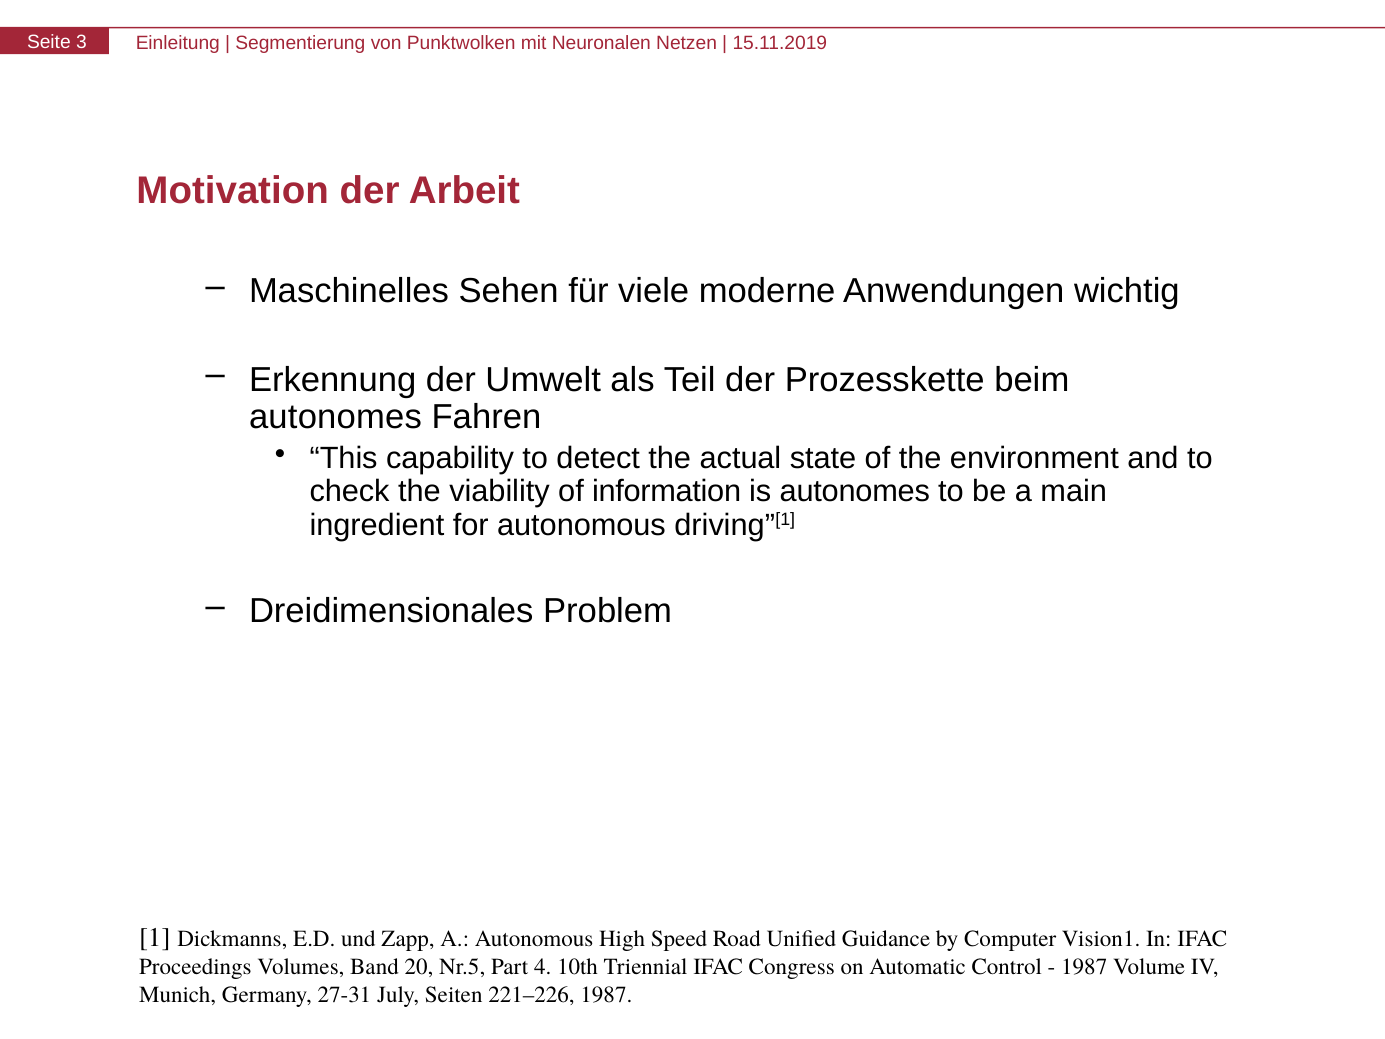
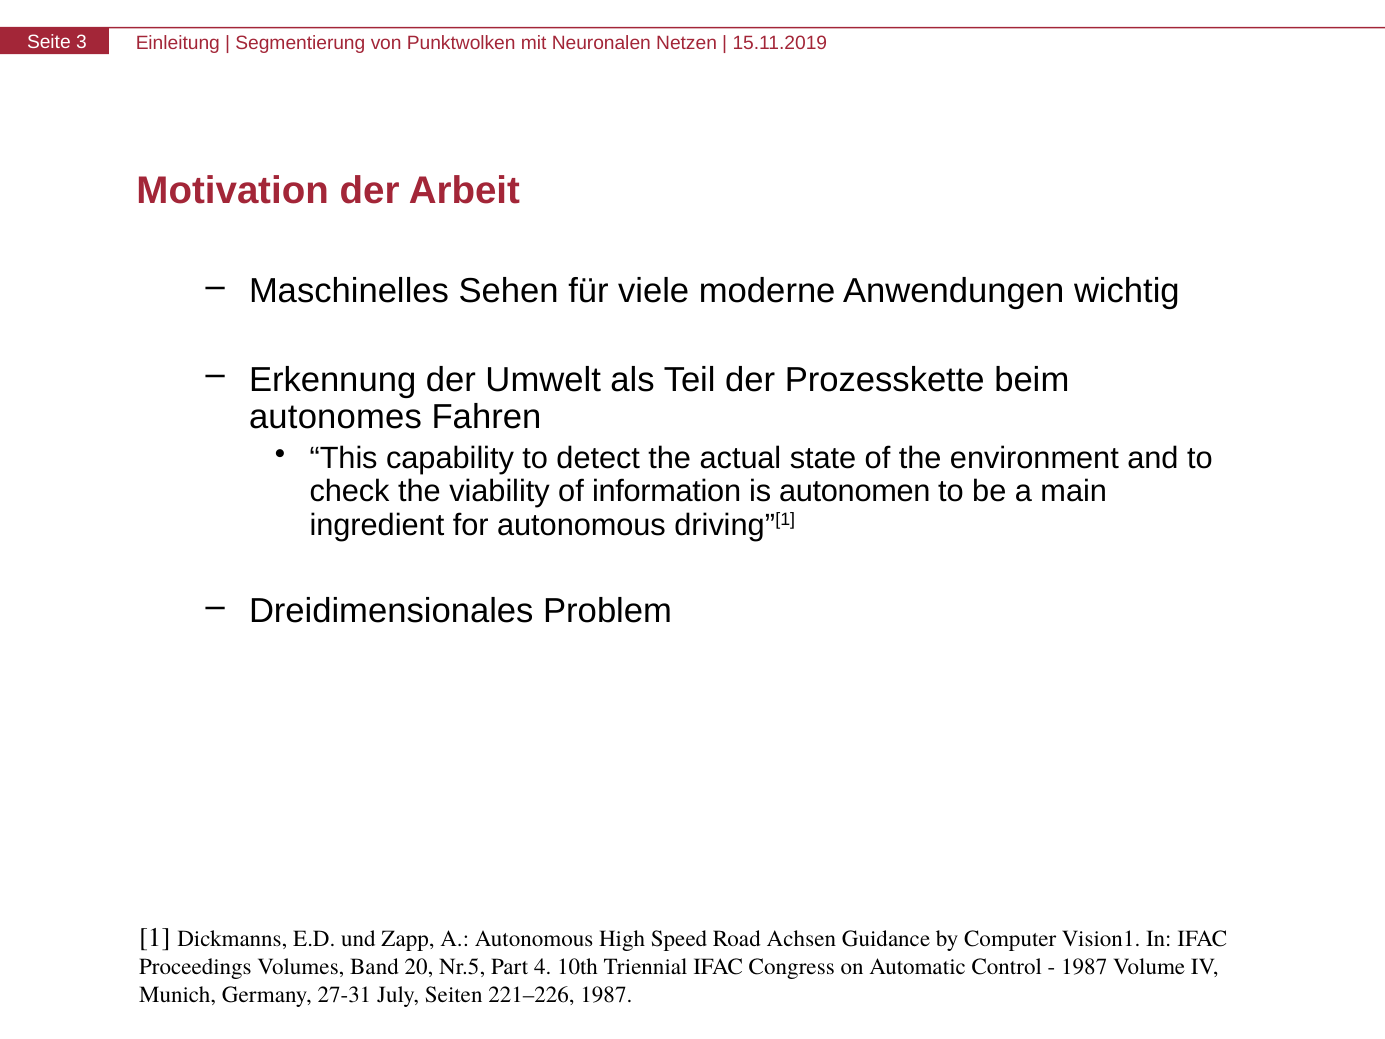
is autonomes: autonomes -> autonomen (855, 492)
Uniﬁed: Uniﬁed -> Achsen (801, 938)
